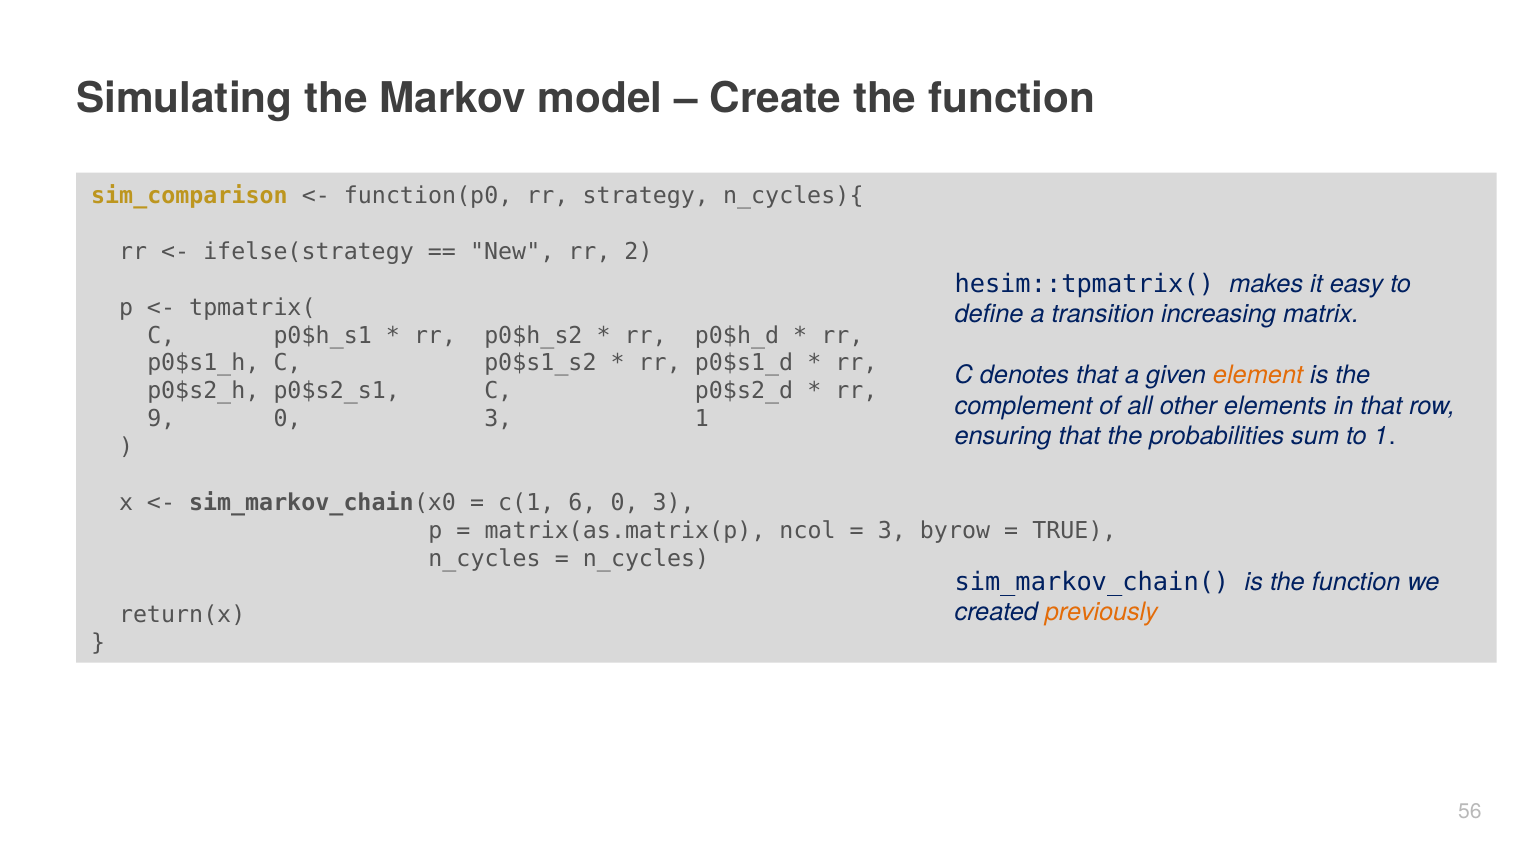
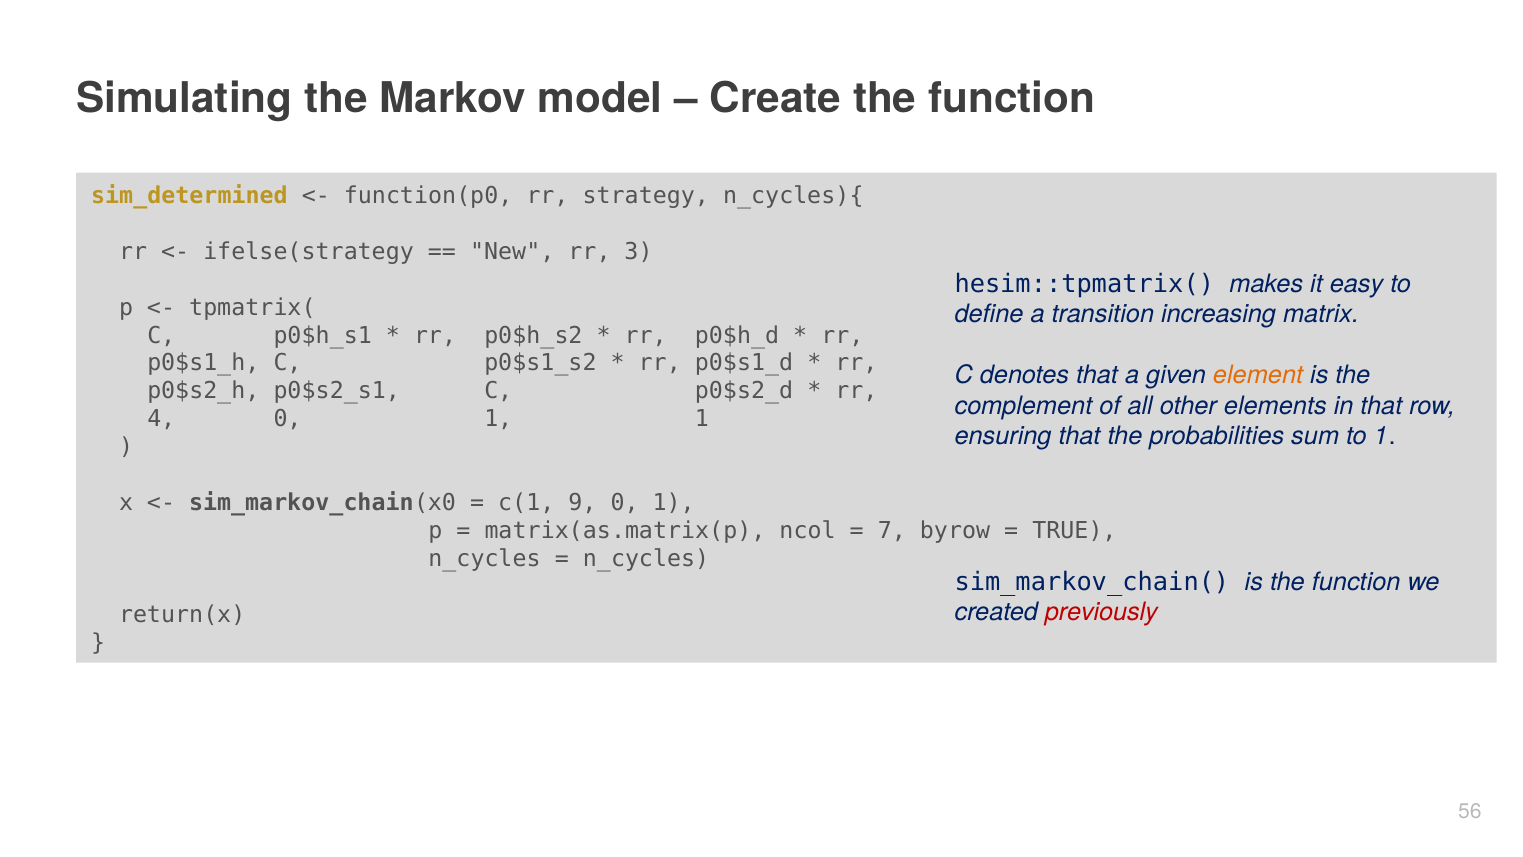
sim_comparison: sim_comparison -> sim_determined (189, 196)
2: 2 -> 3 (639, 251)
9: 9 -> 4 (161, 419)
3: 3 -> 1 (498, 419)
6: 6 -> 9 (582, 503)
3: 3 -> 1 (674, 503)
3: 3 -> 7 (892, 531)
previously colour: orange -> red (1101, 612)
